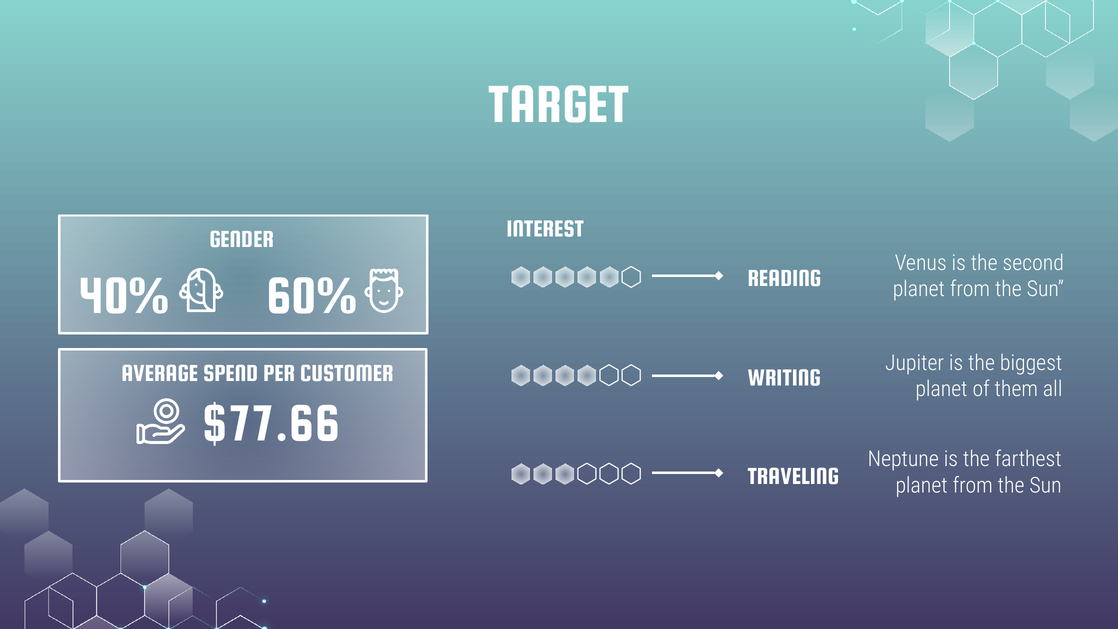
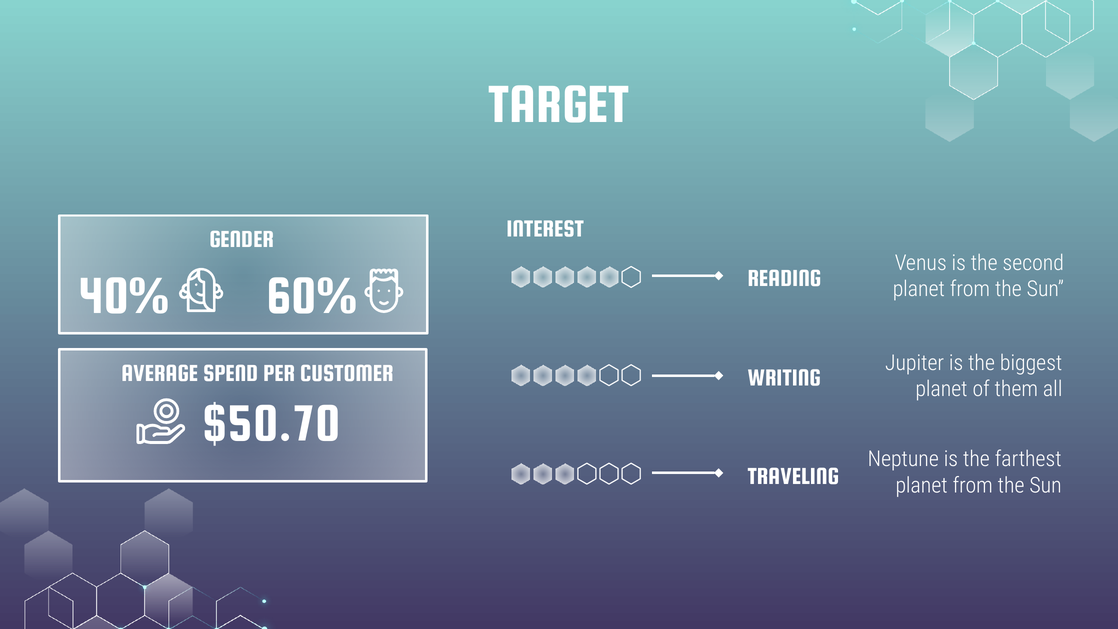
$77.66: $77.66 -> $50.70 (271, 423)
